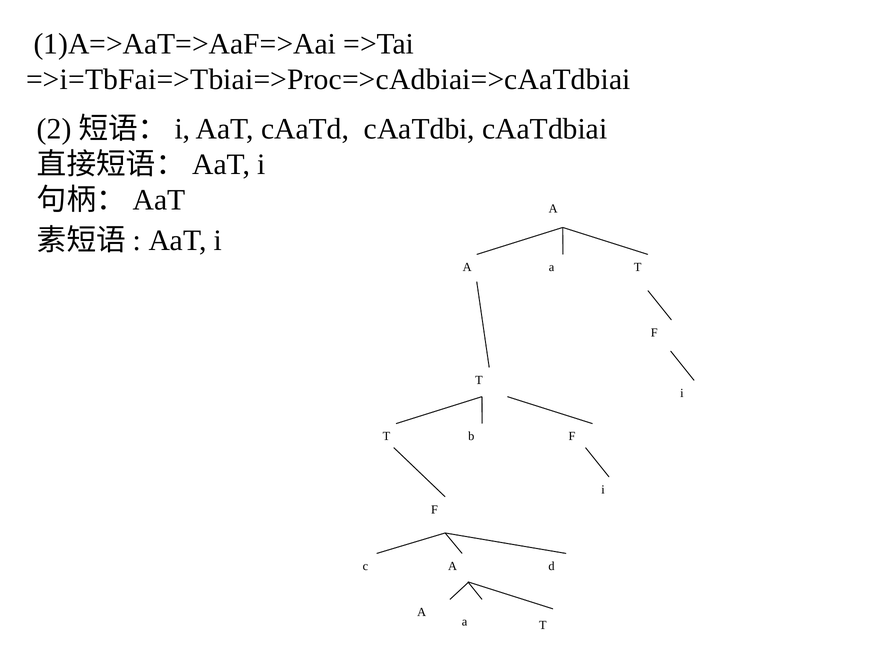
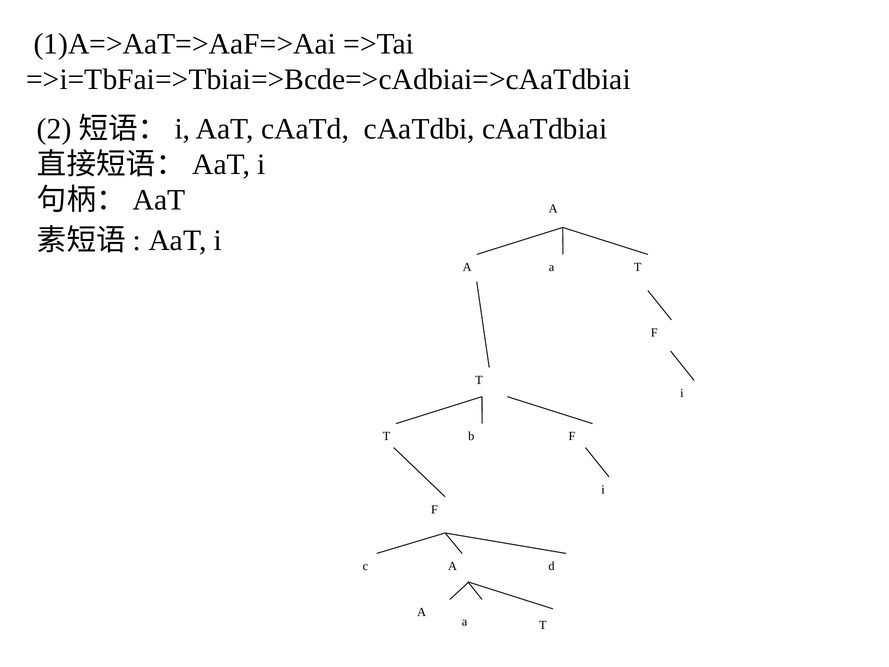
=>i=TbFai=>Tbiai=>Proc=>cAdbiai=>cAaTdbiai: =>i=TbFai=>Tbiai=>Proc=>cAdbiai=>cAaTdbiai -> =>i=TbFai=>Tbiai=>Bcde=>cAdbiai=>cAaTdbiai (328, 80)
